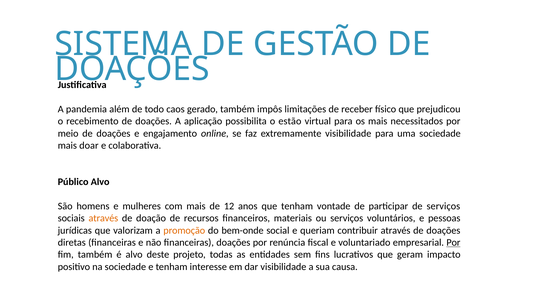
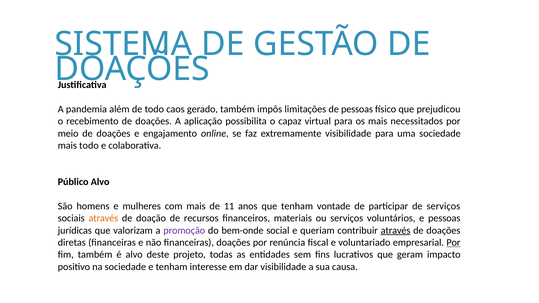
de receber: receber -> pessoas (357, 109)
estão: estão -> capaz (290, 121)
mais doar: doar -> todo (89, 146)
12: 12 -> 11 (229, 206)
promoção colour: orange -> purple (184, 231)
através underline: none -> present (396, 231)
